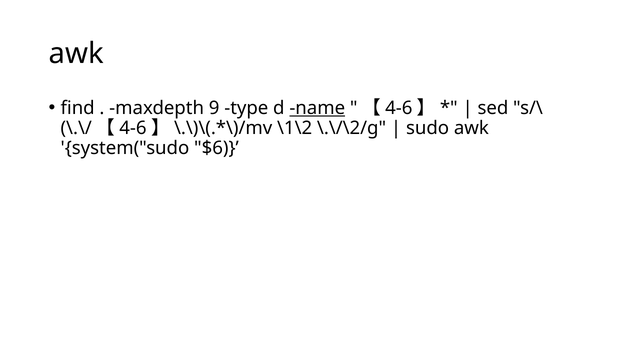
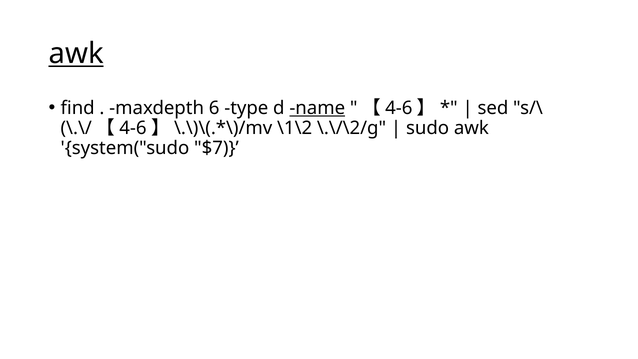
awk underline: none -> present (76, 54)
9: 9 -> 6 (214, 108)
$6: $6 -> $7 (216, 148)
